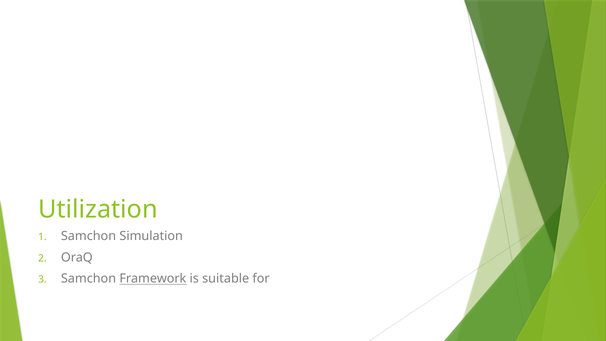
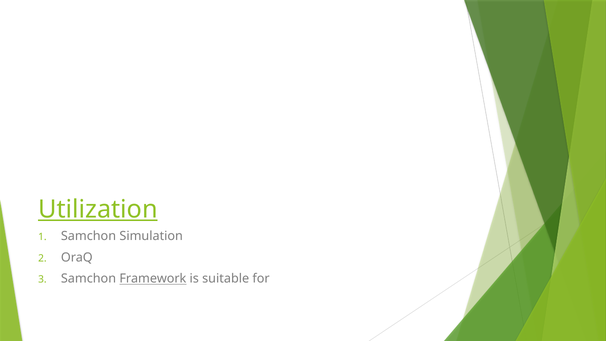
Utilization underline: none -> present (98, 209)
